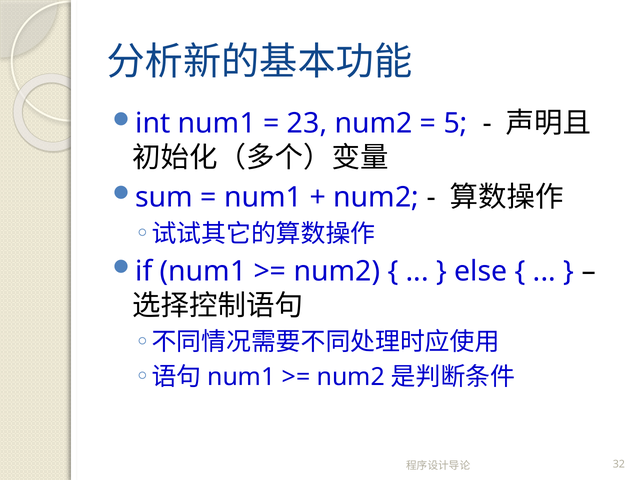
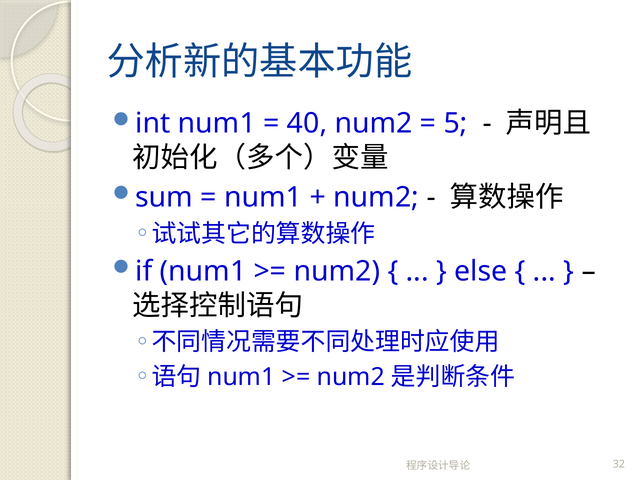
23: 23 -> 40 (307, 124)
